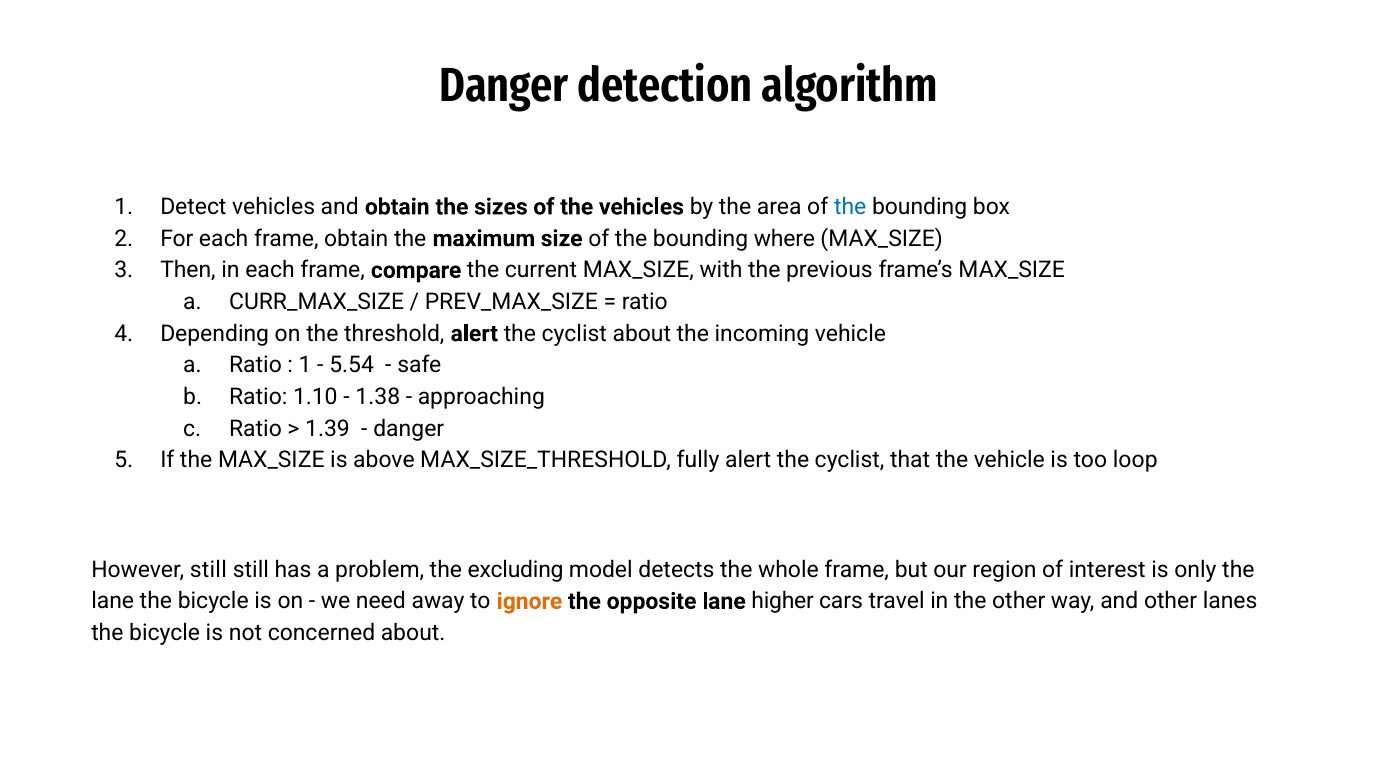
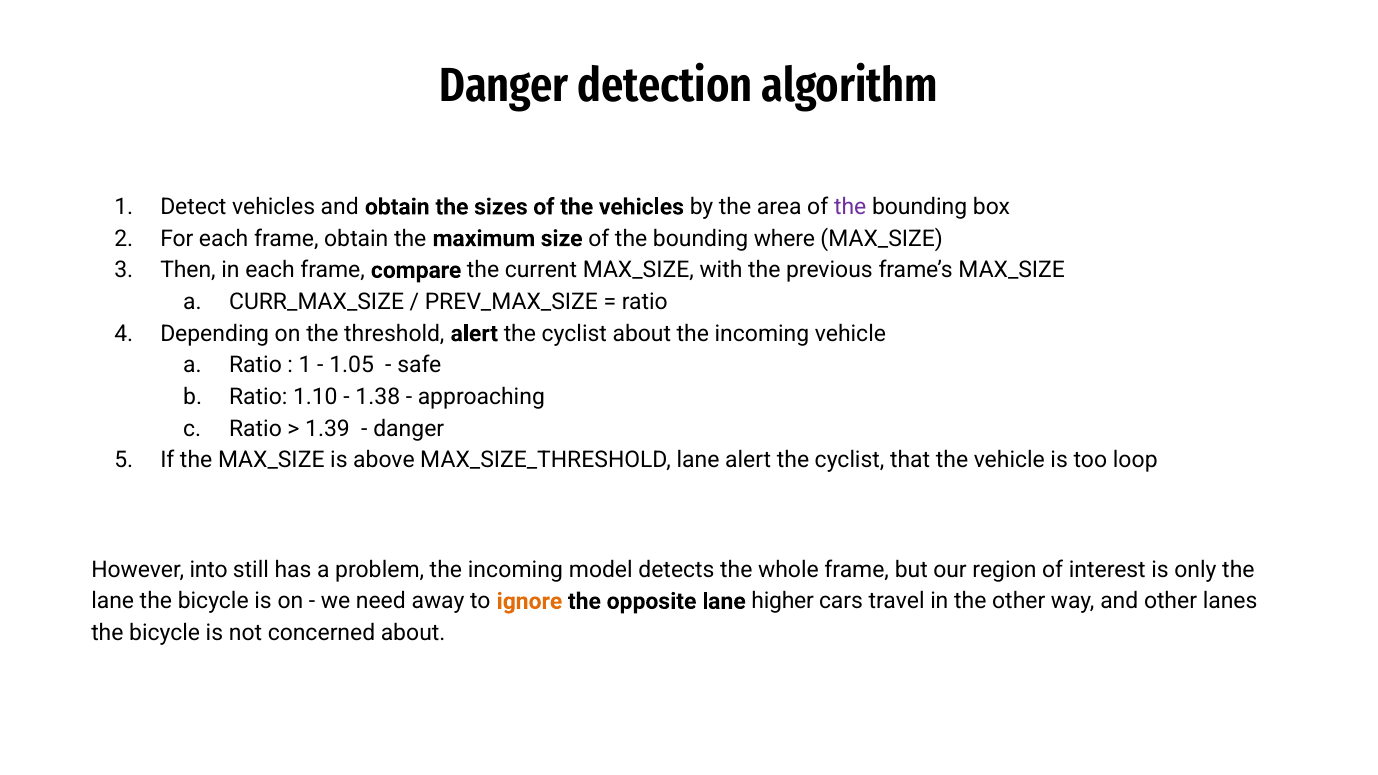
the colour: blue -> purple (850, 207)
5.54: 5.54 -> 1.05 (352, 365)
MAX_SIZE_THRESHOLD fully: fully -> lane (698, 460)
However still: still -> into (209, 570)
problem the excluding: excluding -> incoming (515, 570)
